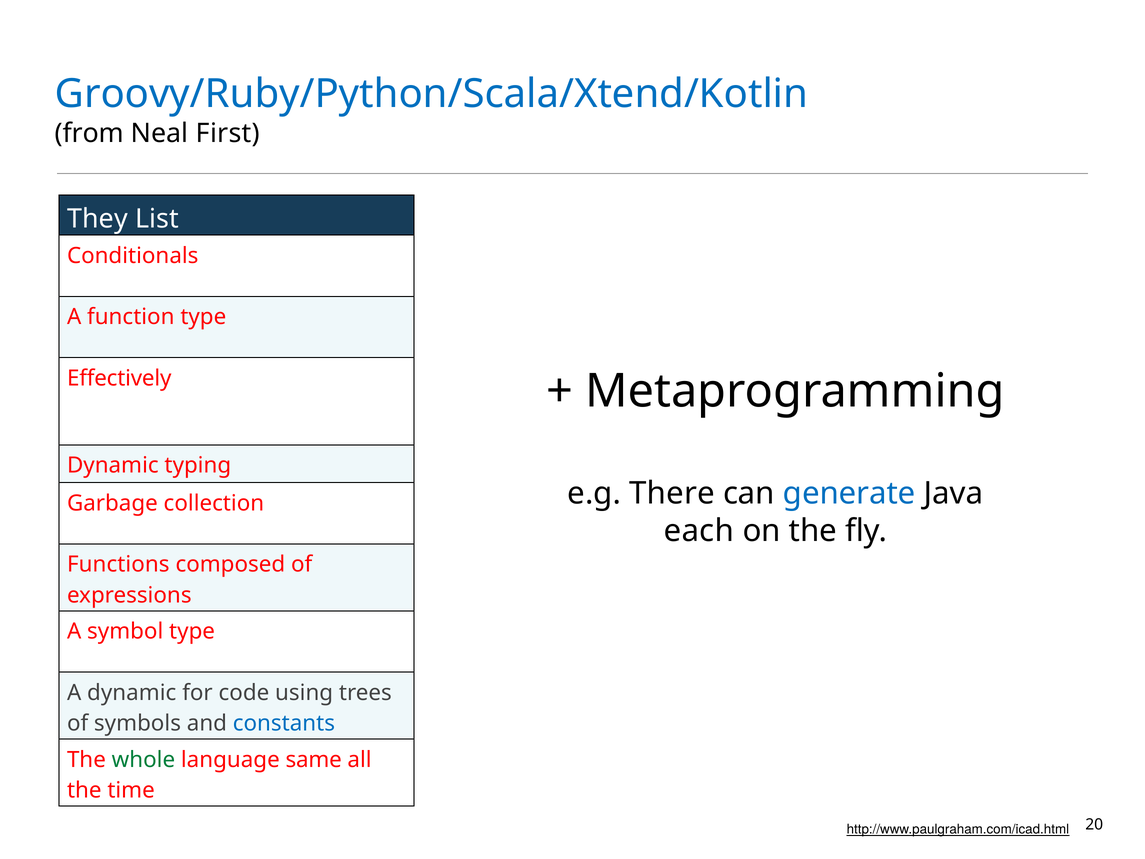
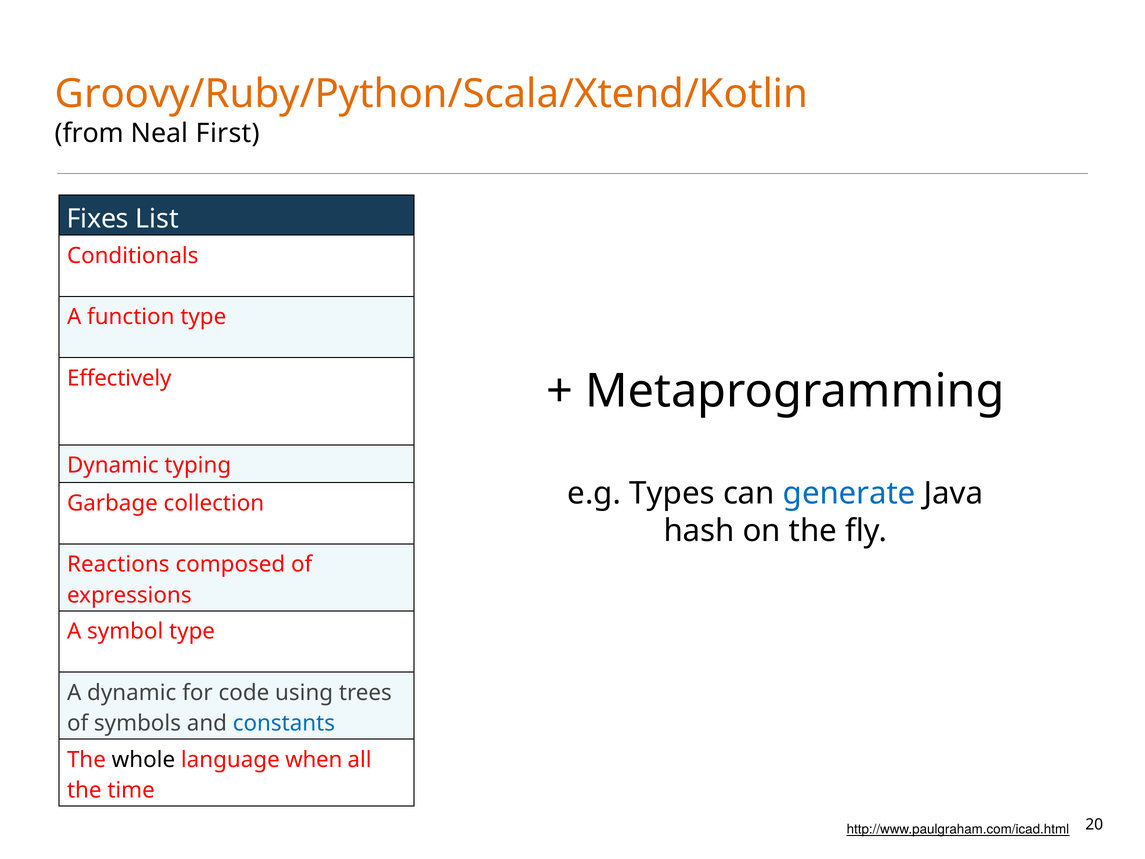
Groovy/Ruby/Python/Scala/Xtend/Kotlin colour: blue -> orange (431, 94)
They: They -> Fixes (98, 219)
There: There -> Types (672, 493)
each: each -> hash (699, 531)
Functions: Functions -> Reactions (118, 564)
whole colour: green -> black (143, 759)
same: same -> when (314, 759)
